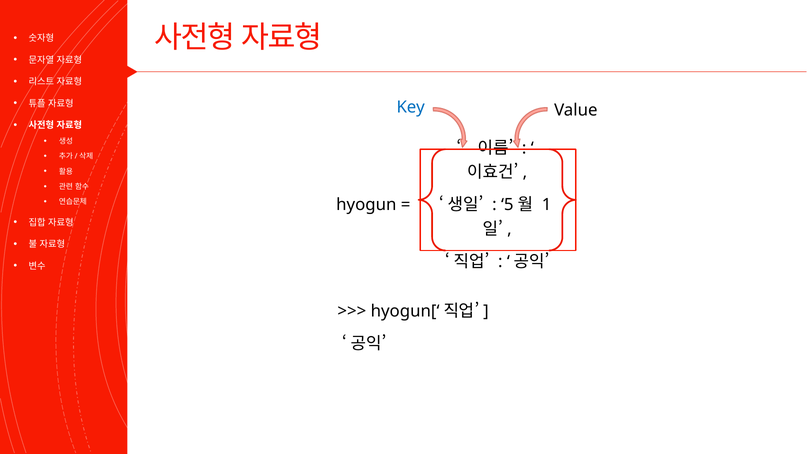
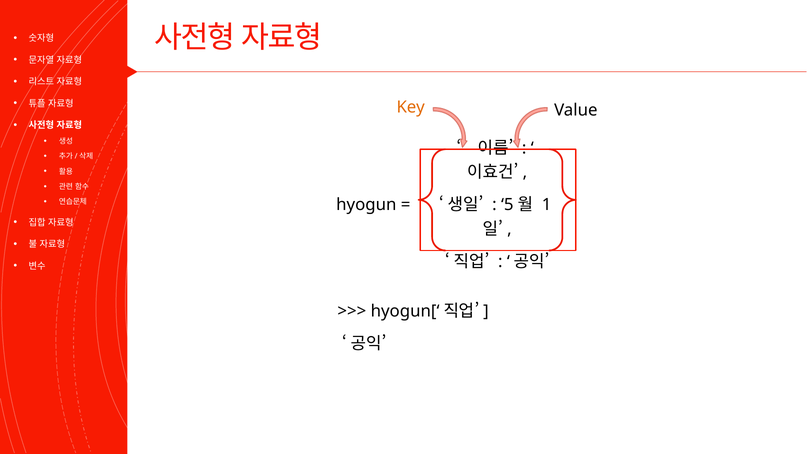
Key colour: blue -> orange (411, 107)
